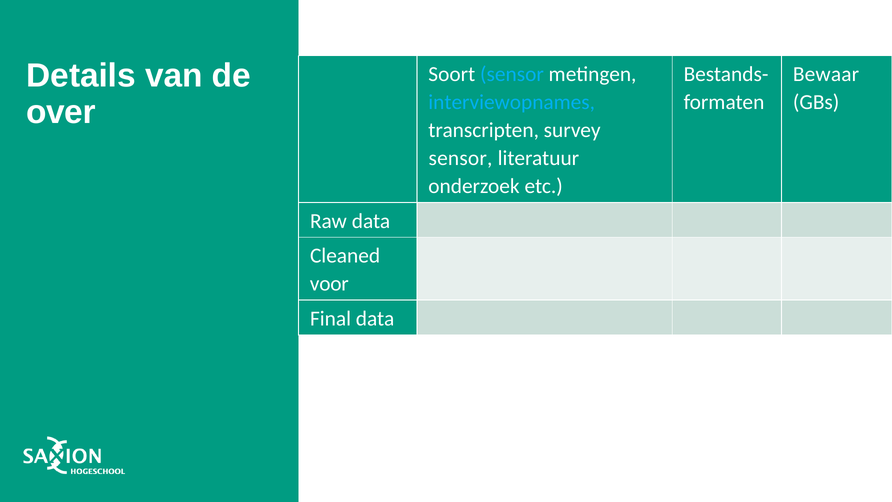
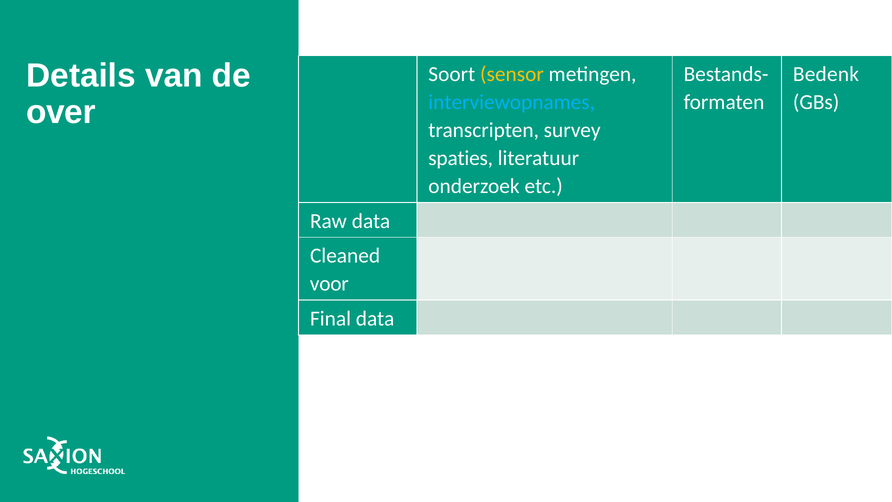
sensor colour: light blue -> yellow (512, 74)
Bewaar: Bewaar -> Bedenk (826, 74)
sensor: sensor -> spaties (461, 158)
